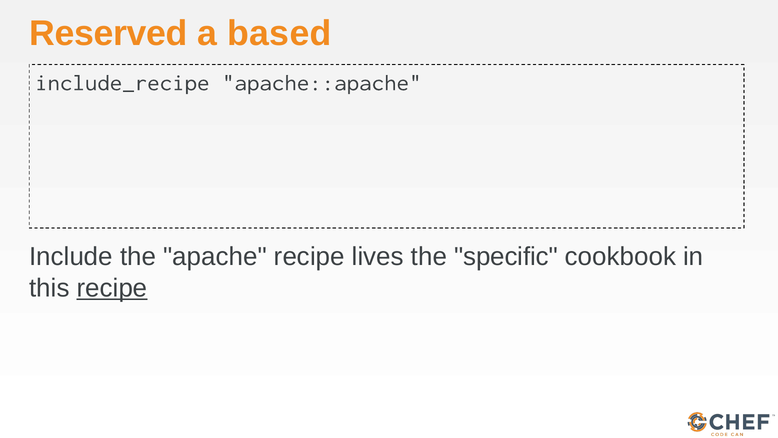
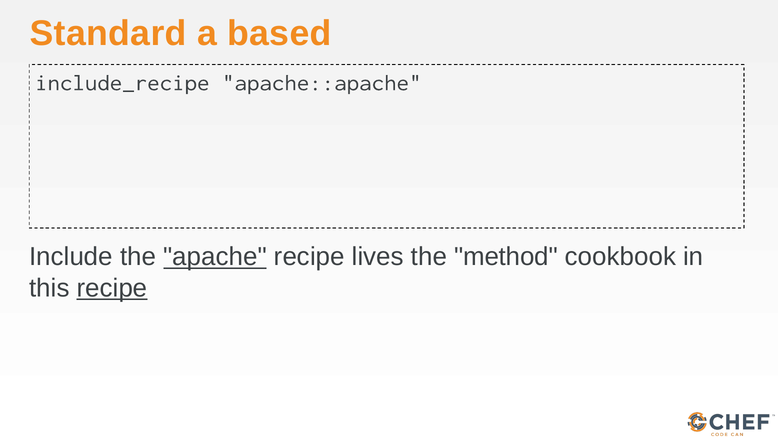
Reserved: Reserved -> Standard (108, 34)
apache underline: none -> present (215, 257)
specific: specific -> method (506, 257)
